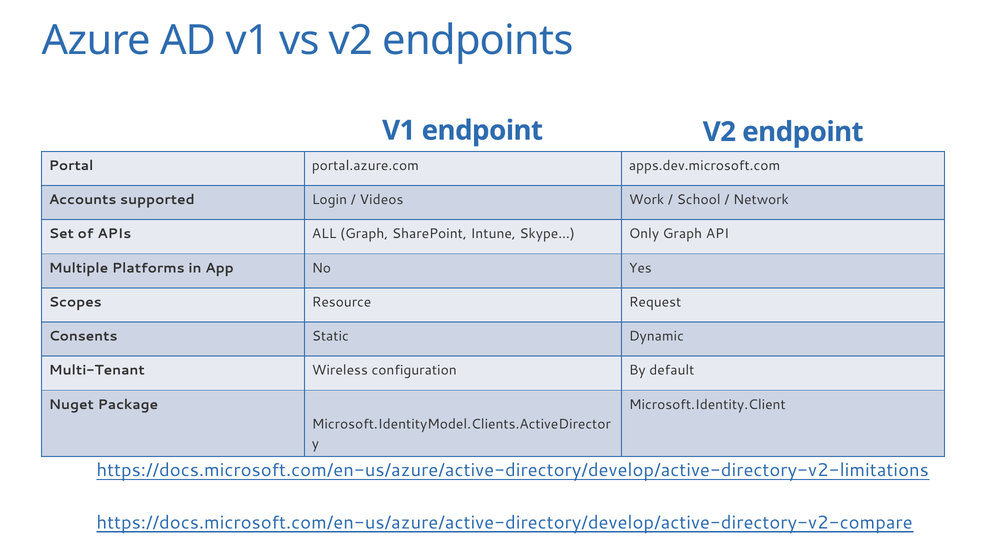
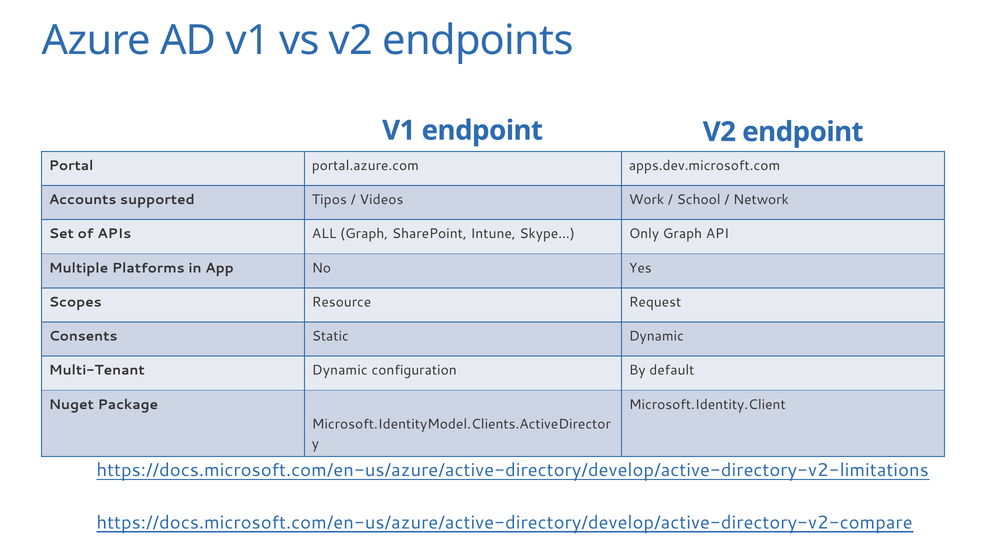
Login: Login -> Tipos (329, 200)
Multi-Tenant Wireless: Wireless -> Dynamic (340, 370)
